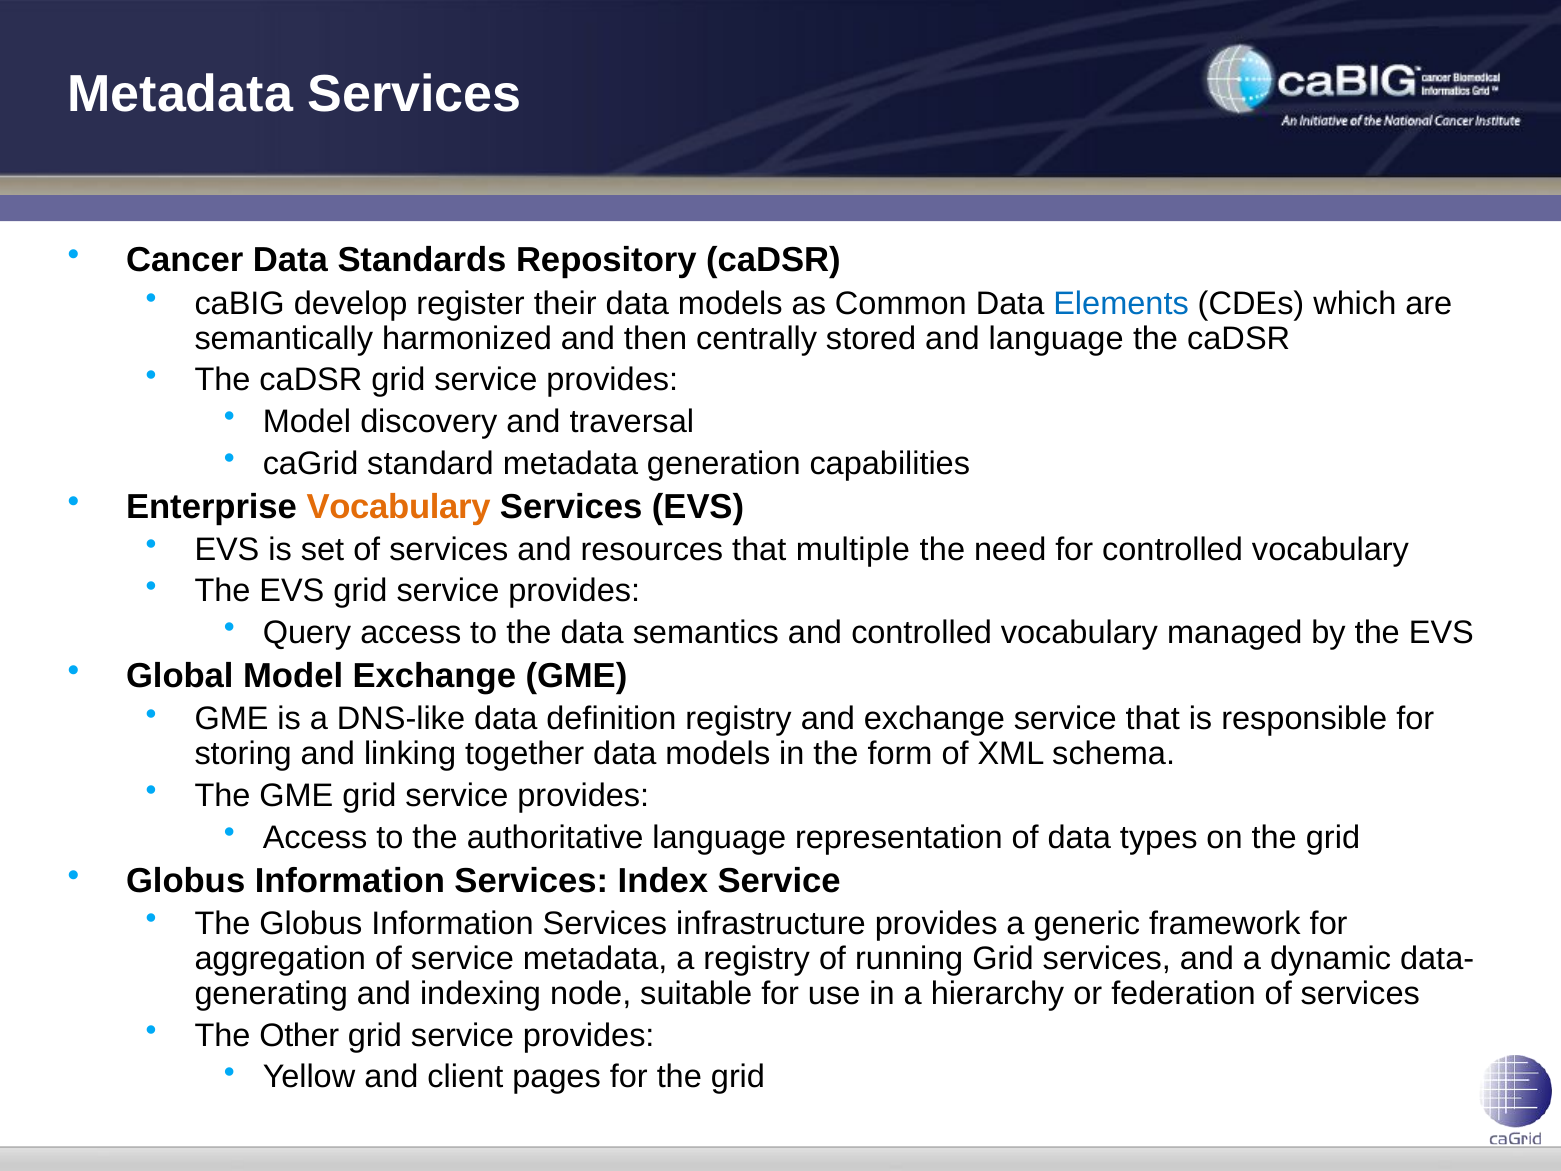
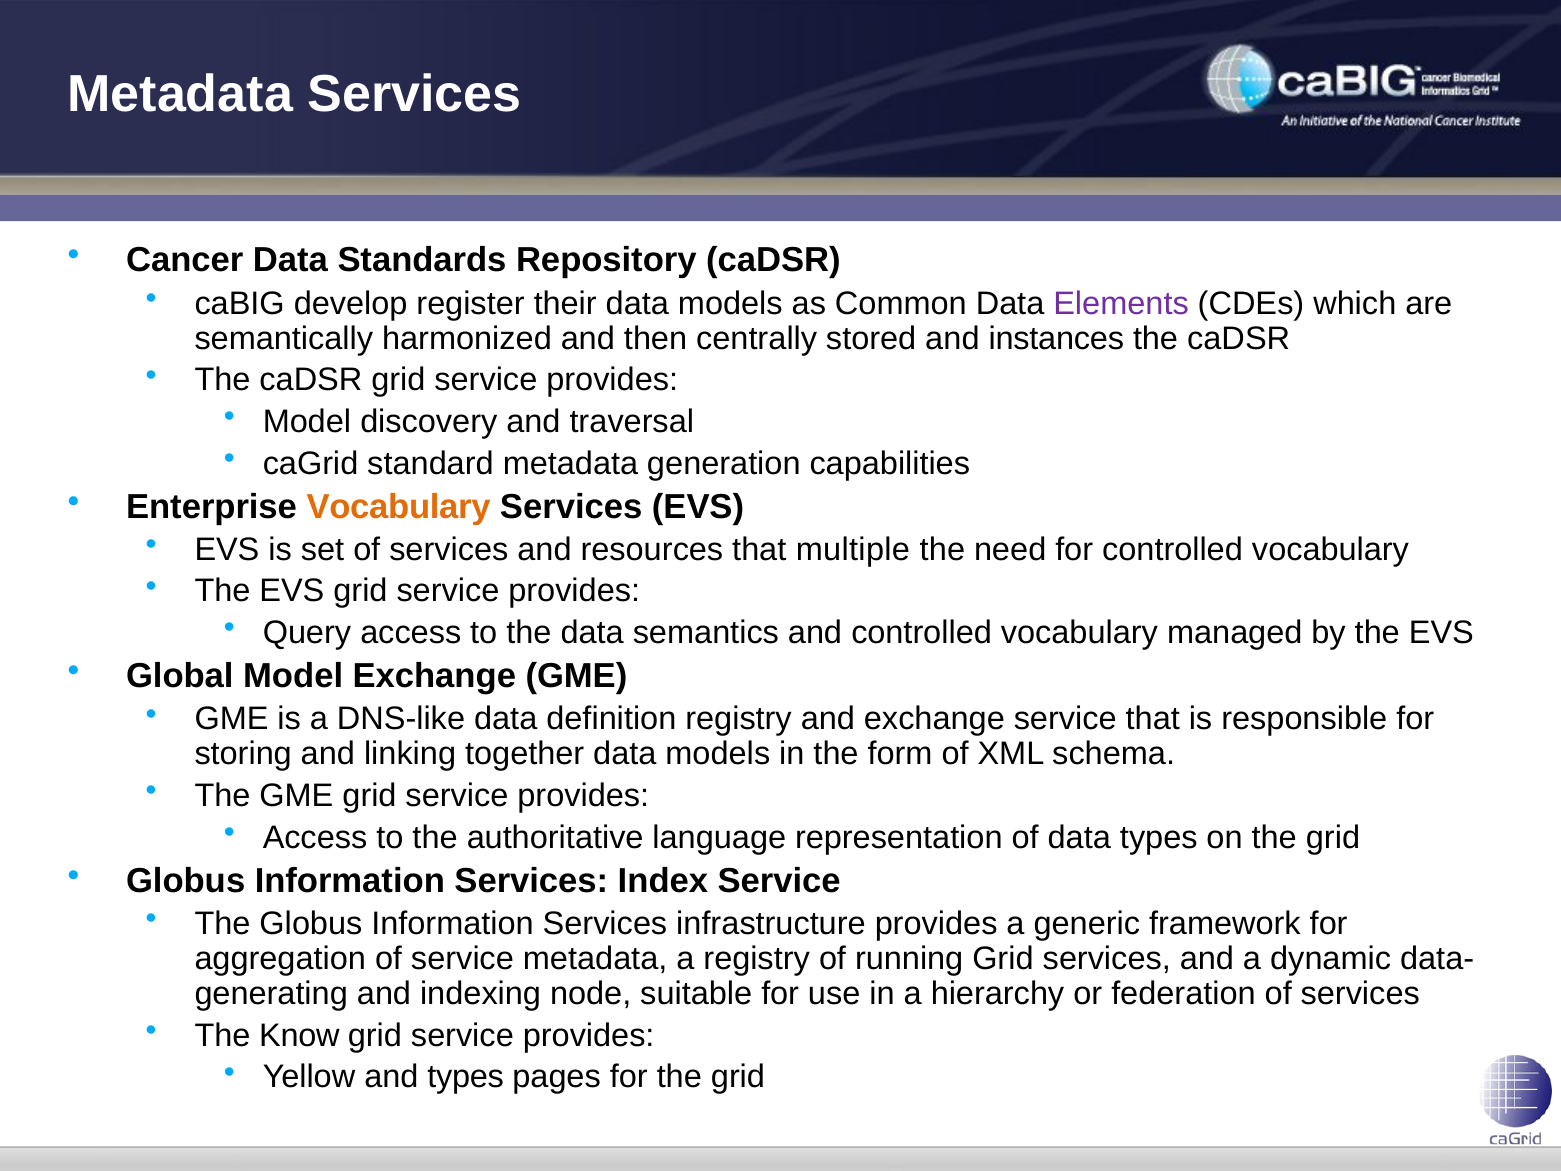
Elements colour: blue -> purple (1121, 303)
and language: language -> instances (1056, 338)
Other: Other -> Know (299, 1035)
and client: client -> types (466, 1077)
